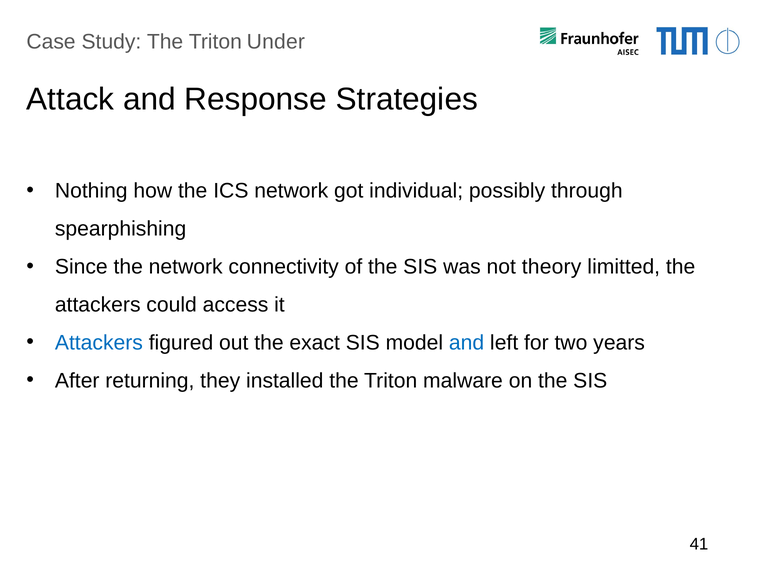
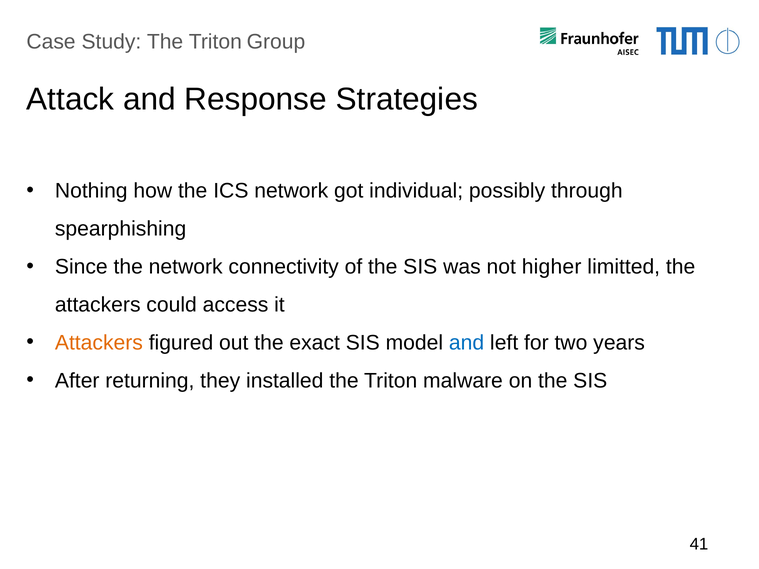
Under: Under -> Group (276, 42)
theory: theory -> higher (552, 267)
Attackers colour: blue -> orange (99, 343)
